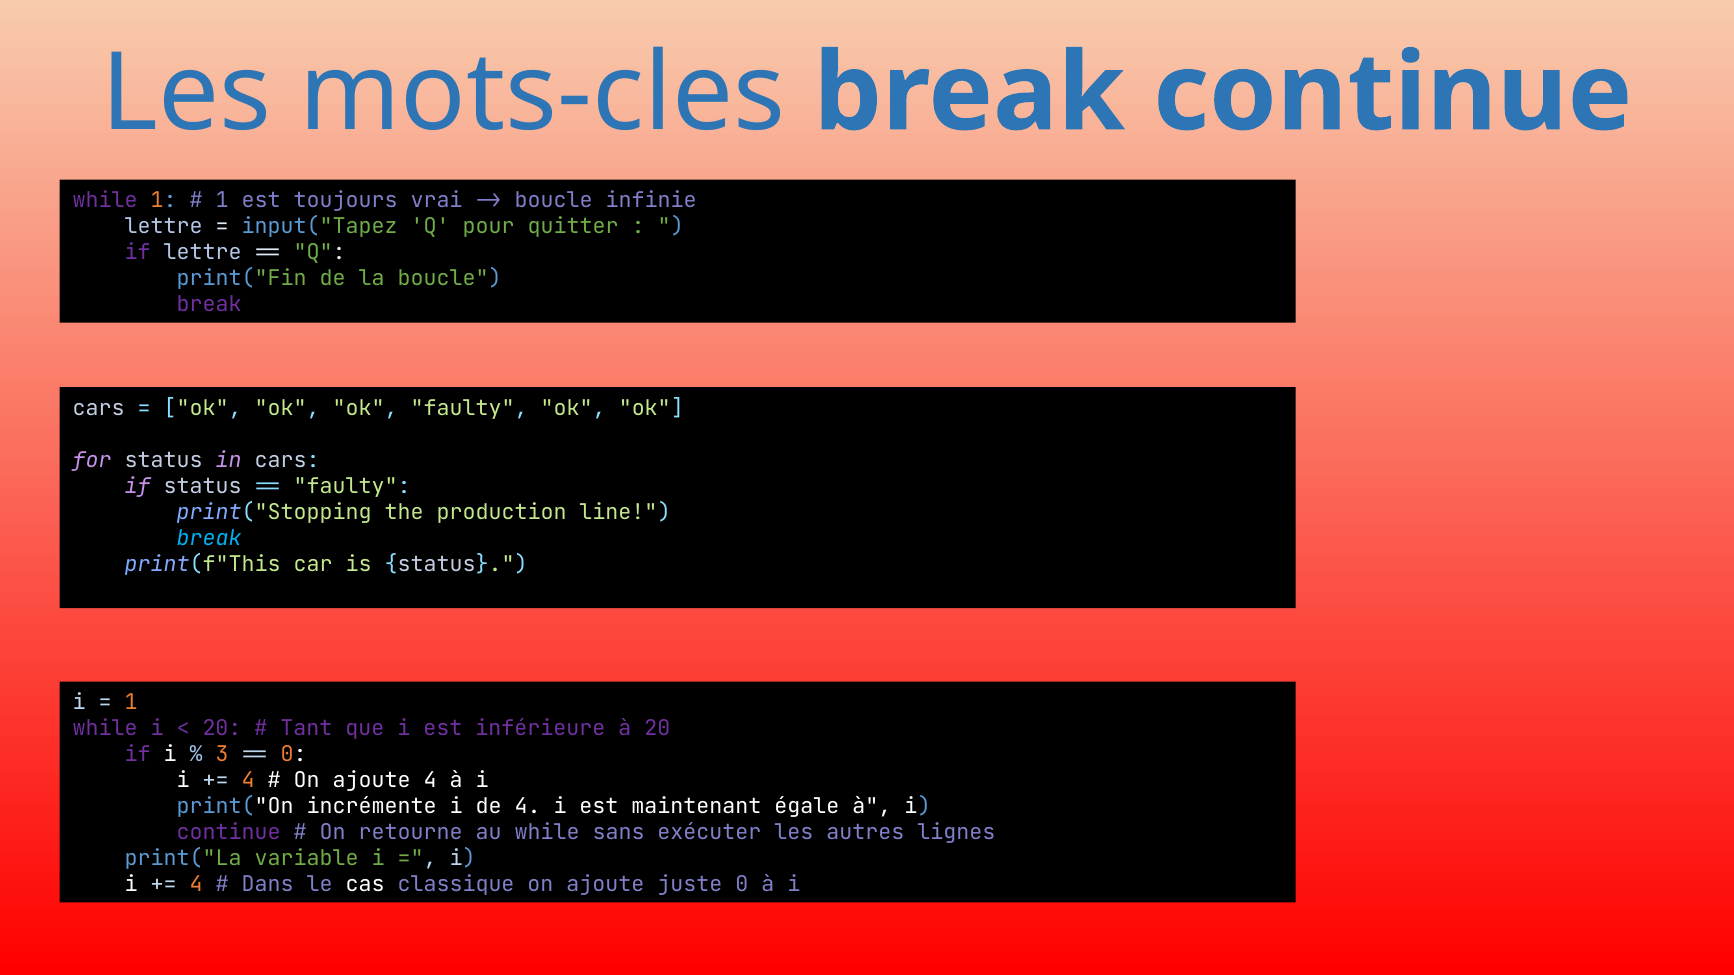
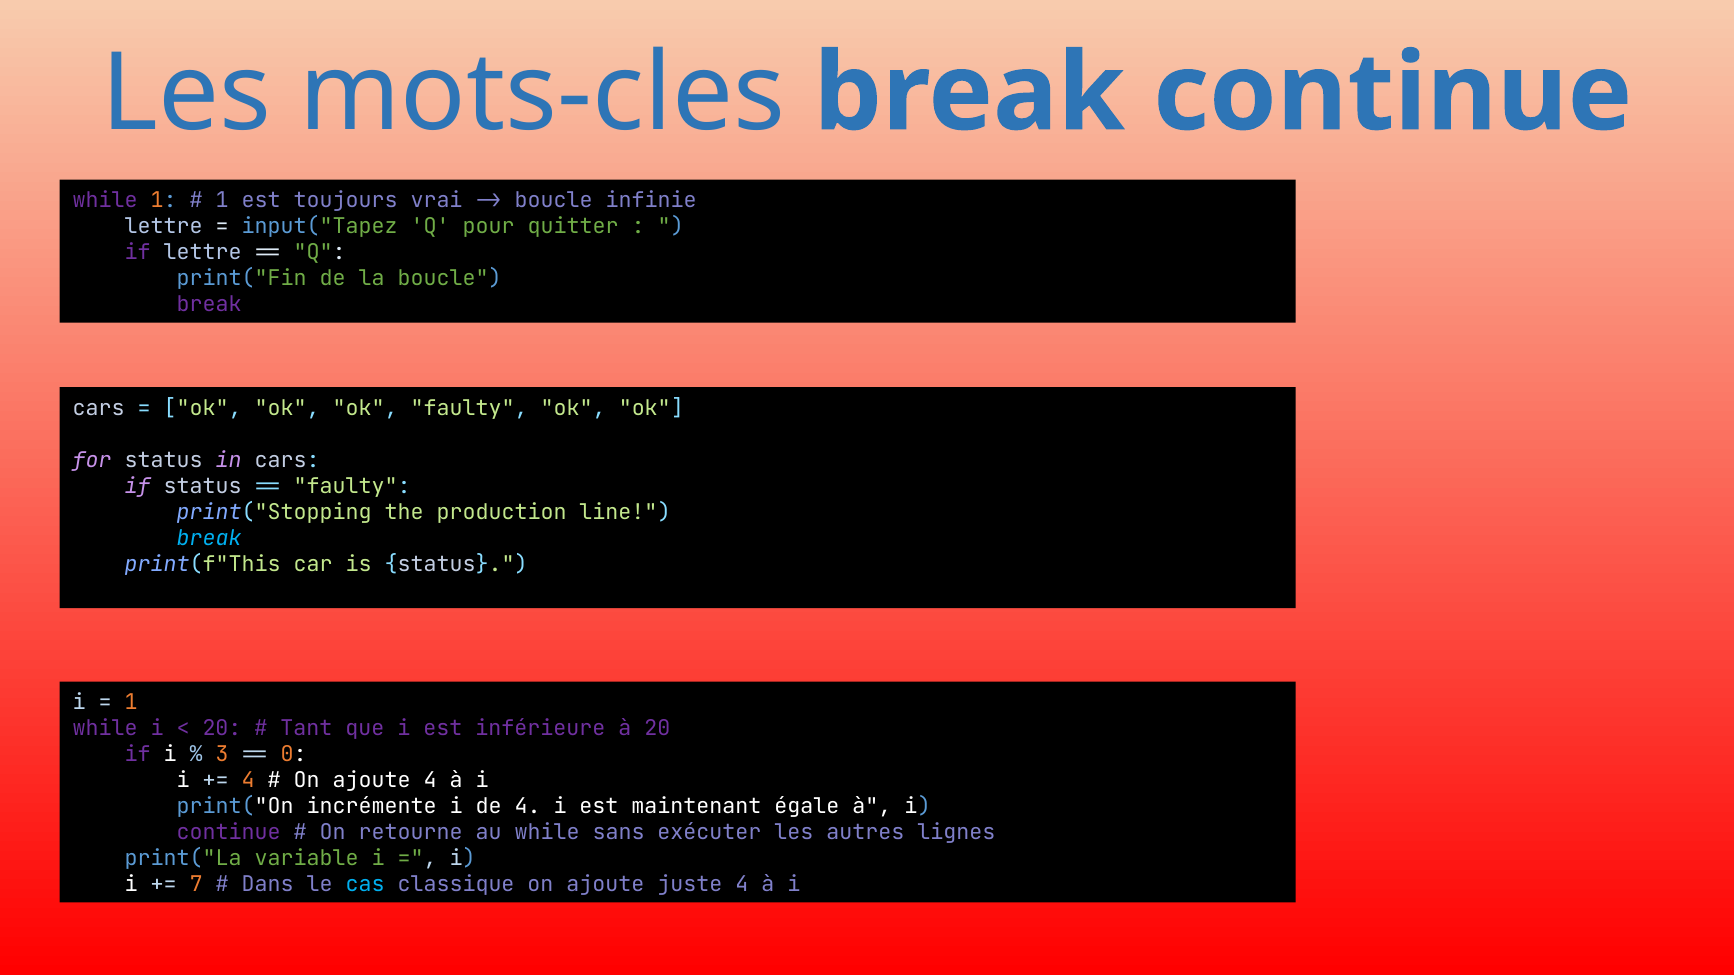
4: 4 -> 7 (196, 885)
cas colour: white -> light blue (365, 885)
juste 0: 0 -> 4 (742, 885)
